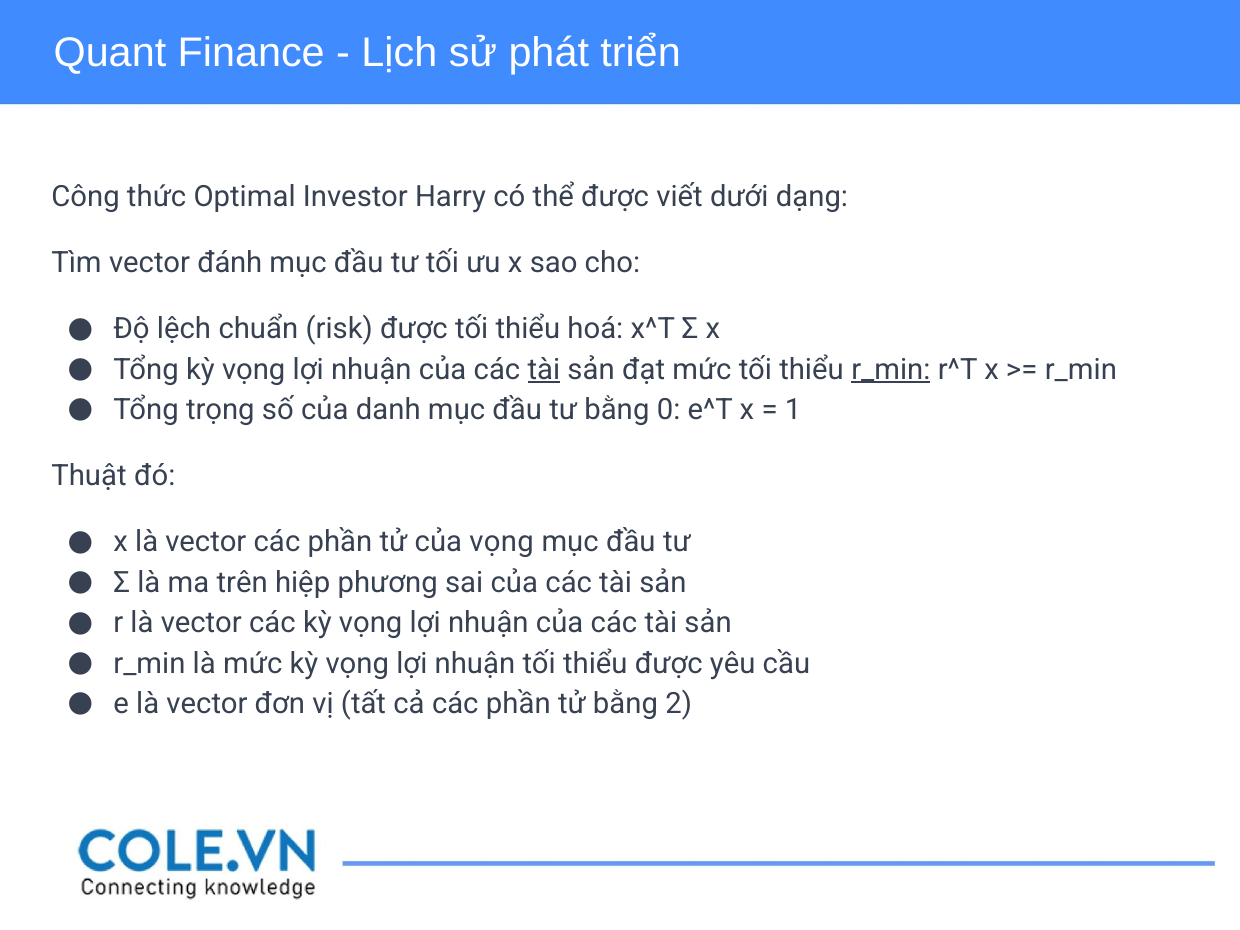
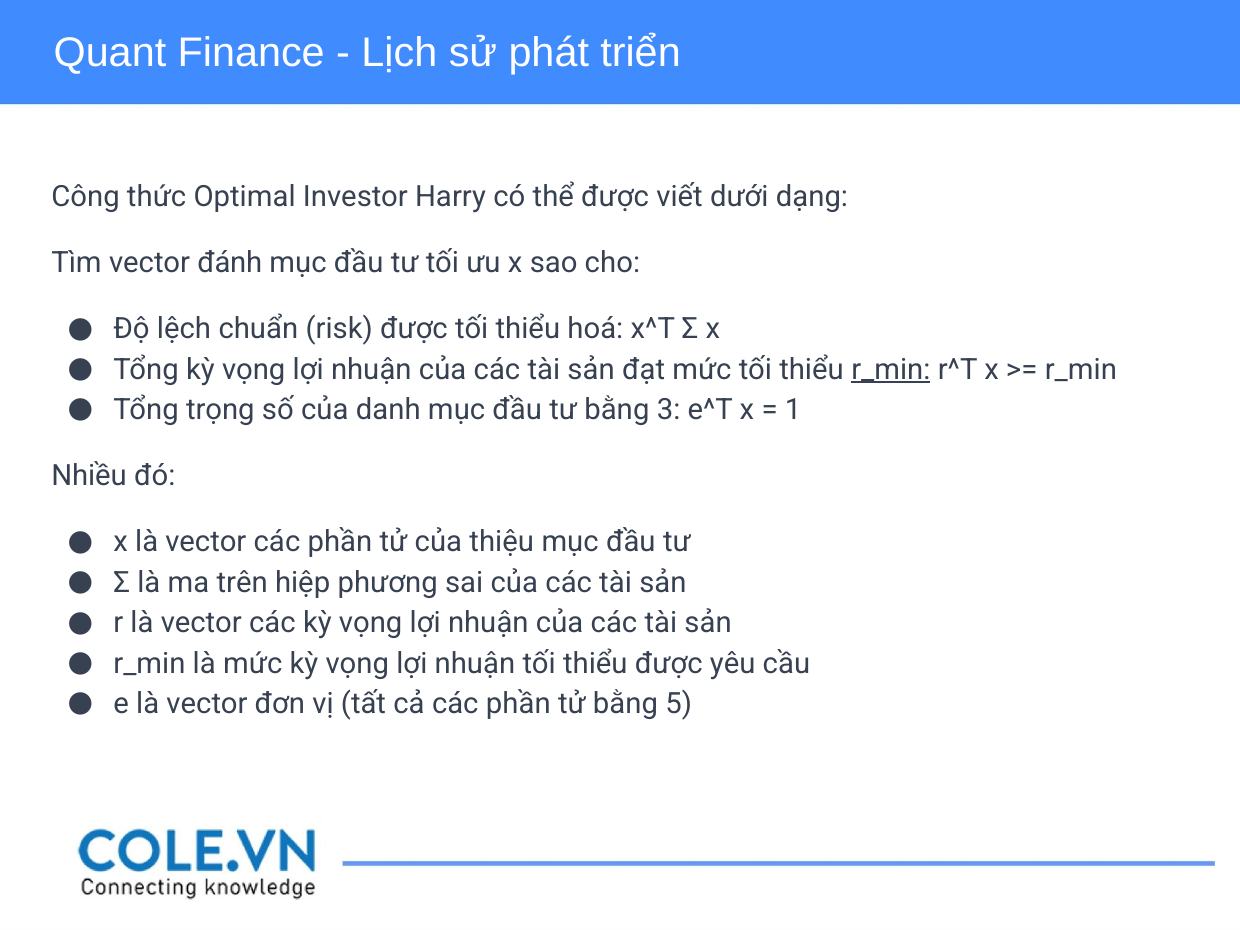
tài underline: present -> none (544, 370)
0: 0 -> 3 (669, 410)
Thuật: Thuật -> Nhiều (89, 476)
của vọng: vọng -> thiệu (502, 542)
2: 2 -> 5 (679, 704)
